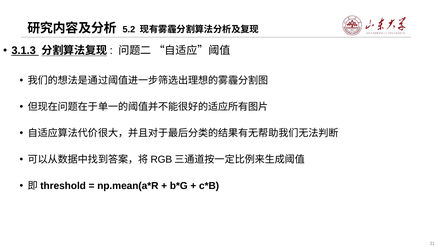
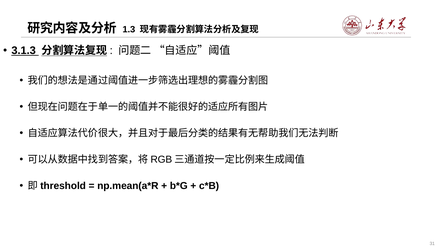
5.2: 5.2 -> 1.3 (129, 30)
